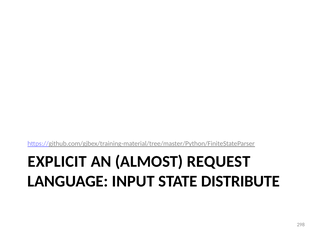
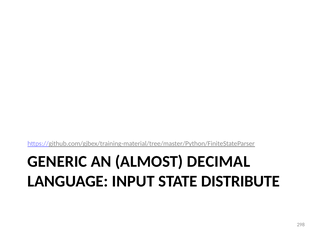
EXPLICIT: EXPLICIT -> GENERIC (57, 161)
REQUEST: REQUEST -> DECIMAL (219, 161)
